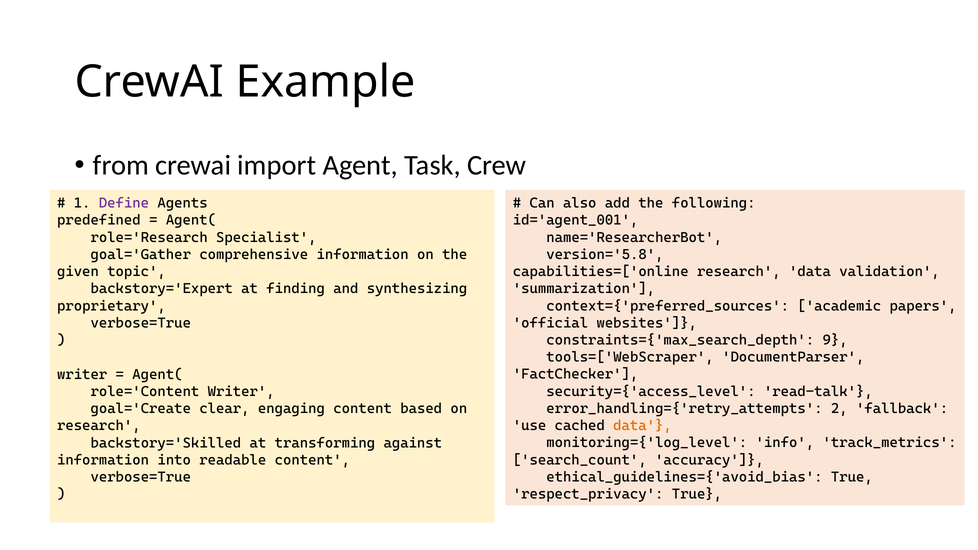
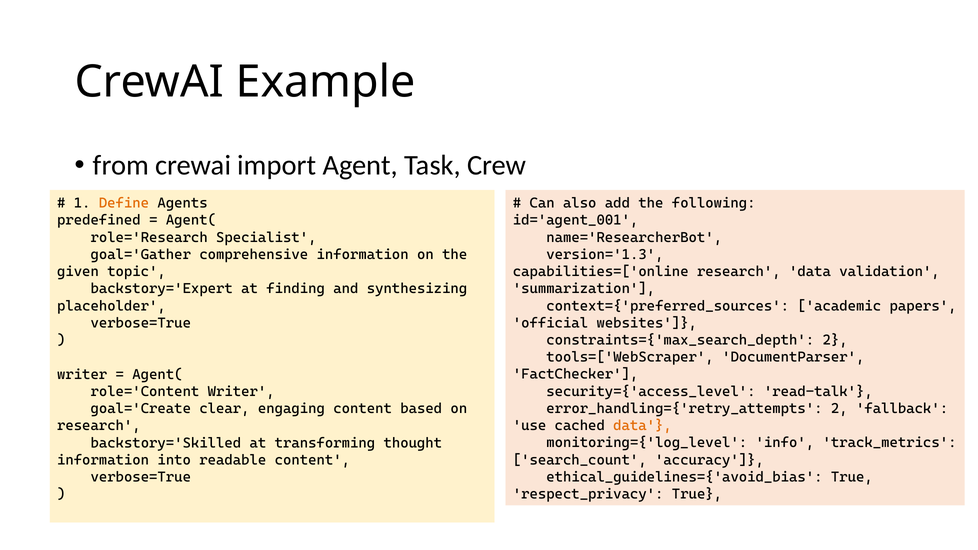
Define colour: purple -> orange (124, 203)
version='5.8: version='5.8 -> version='1.3 (605, 254)
proprietary: proprietary -> placeholder (111, 306)
constraints={'max_search_depth 9: 9 -> 2 (835, 340)
against: against -> thought (413, 443)
